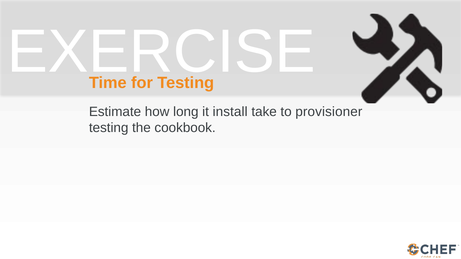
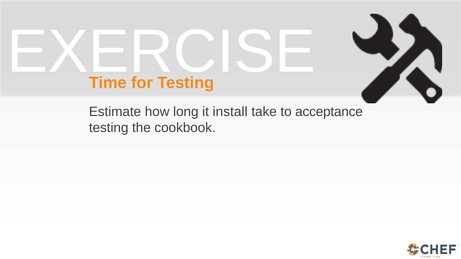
provisioner: provisioner -> acceptance (329, 112)
